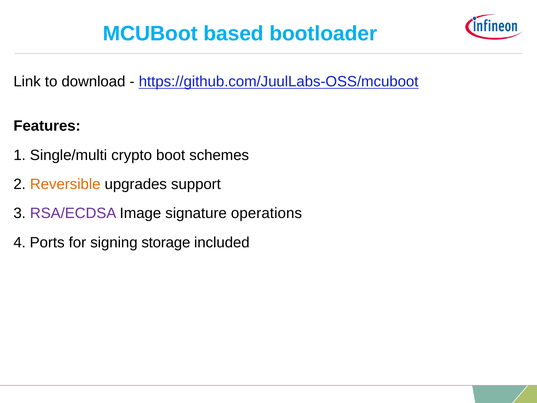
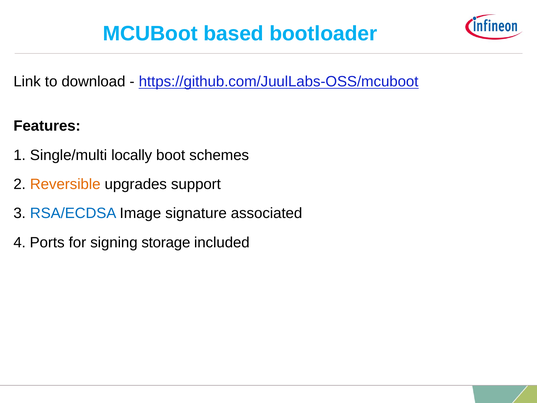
crypto: crypto -> locally (132, 155)
RSA/ECDSA colour: purple -> blue (73, 213)
operations: operations -> associated (267, 213)
